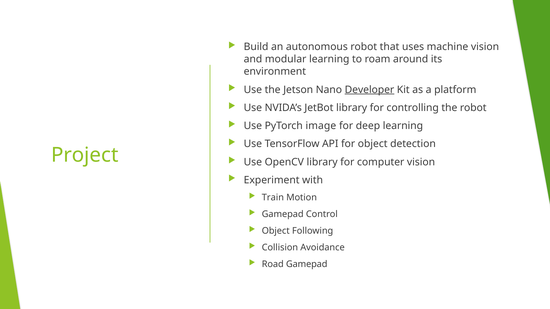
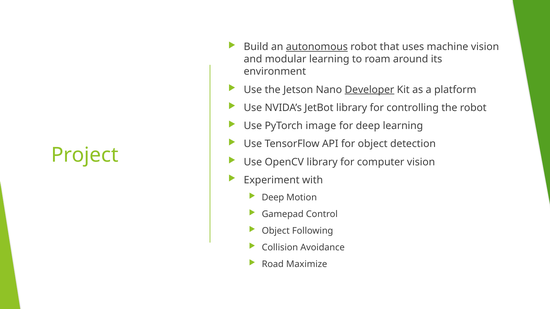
autonomous underline: none -> present (317, 47)
Train: Train -> Deep (273, 198)
Road Gamepad: Gamepad -> Maximize (307, 264)
